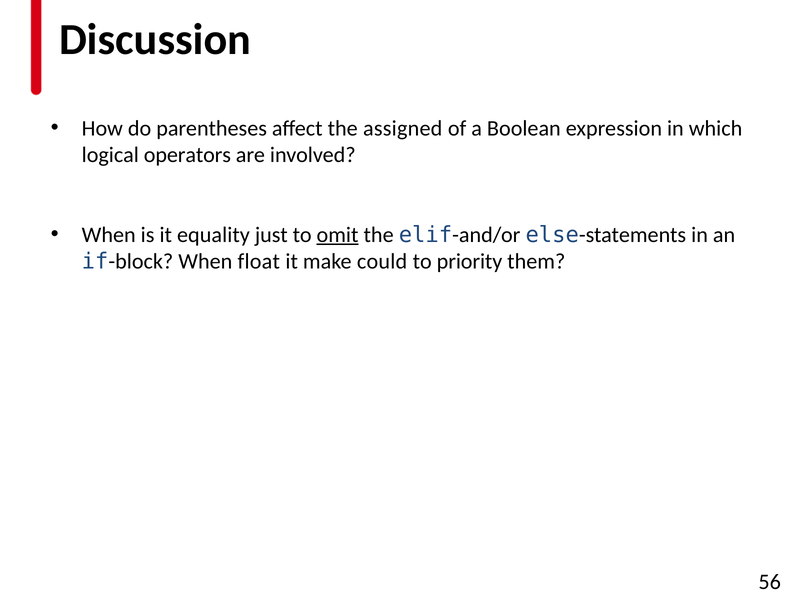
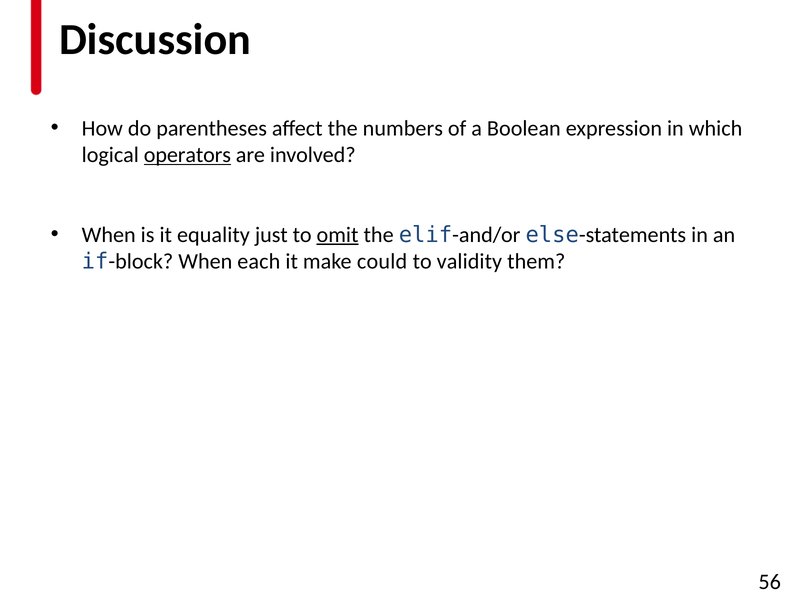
assigned: assigned -> numbers (403, 128)
operators underline: none -> present (187, 155)
float: float -> each (259, 261)
priority: priority -> validity (469, 261)
